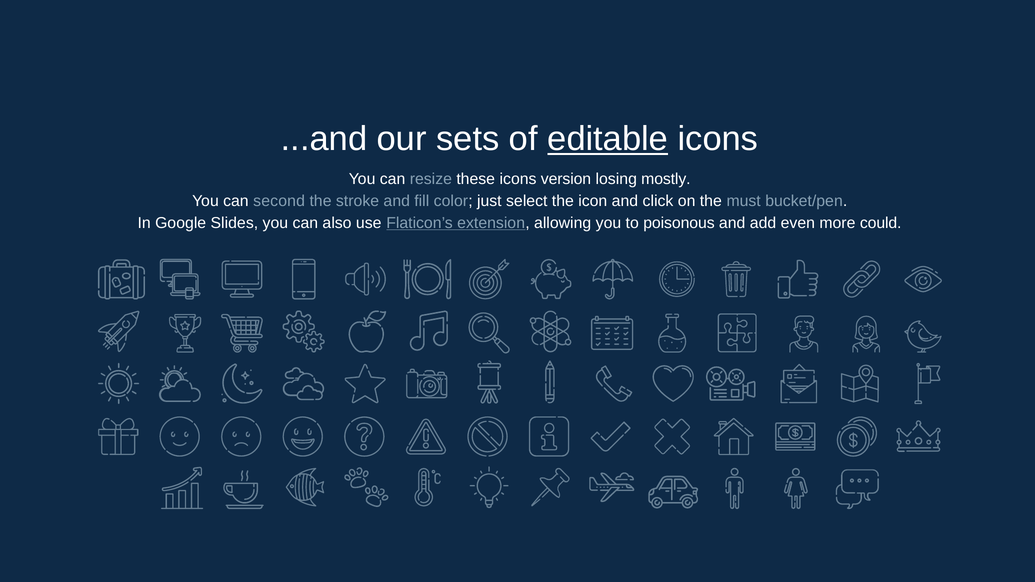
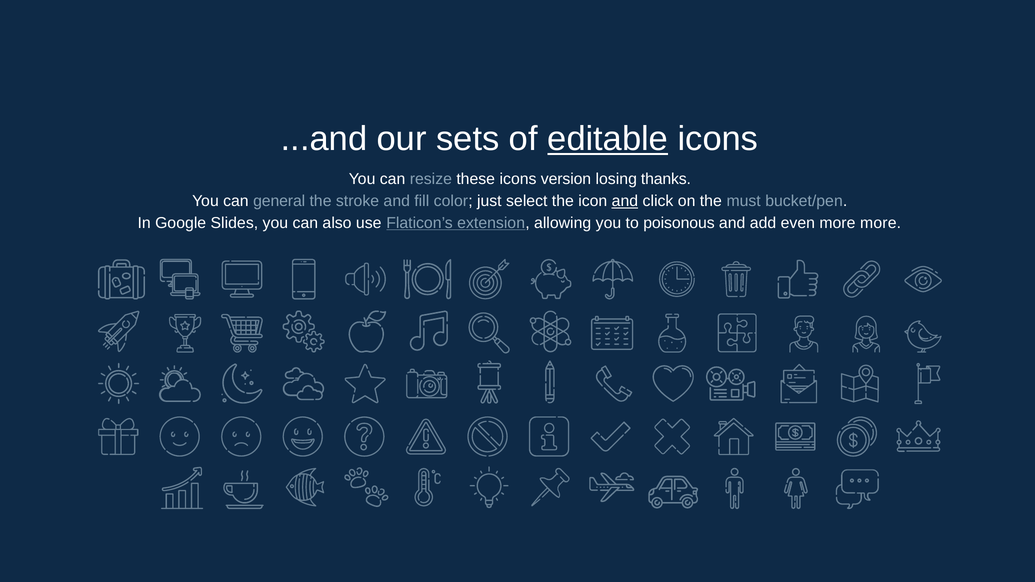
mostly: mostly -> thanks (666, 179)
second: second -> general (279, 201)
and underline: none -> present (625, 201)
more could: could -> more (881, 223)
